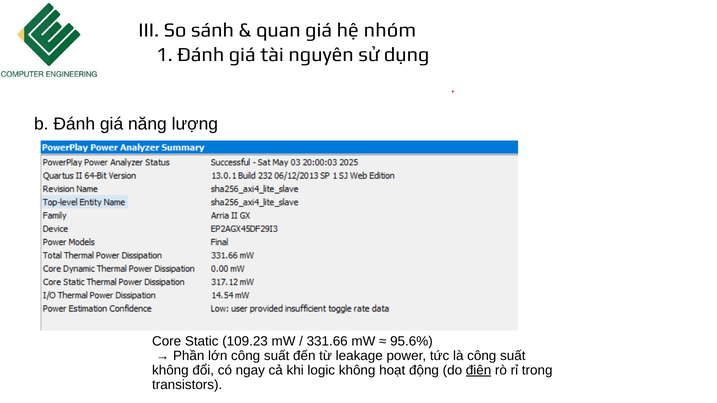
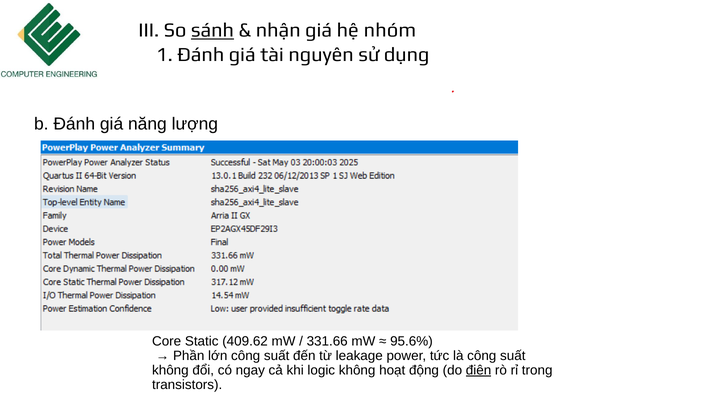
sánh underline: none -> present (212, 30)
quan: quan -> nhận (278, 30)
109.23: 109.23 -> 409.62 (245, 341)
